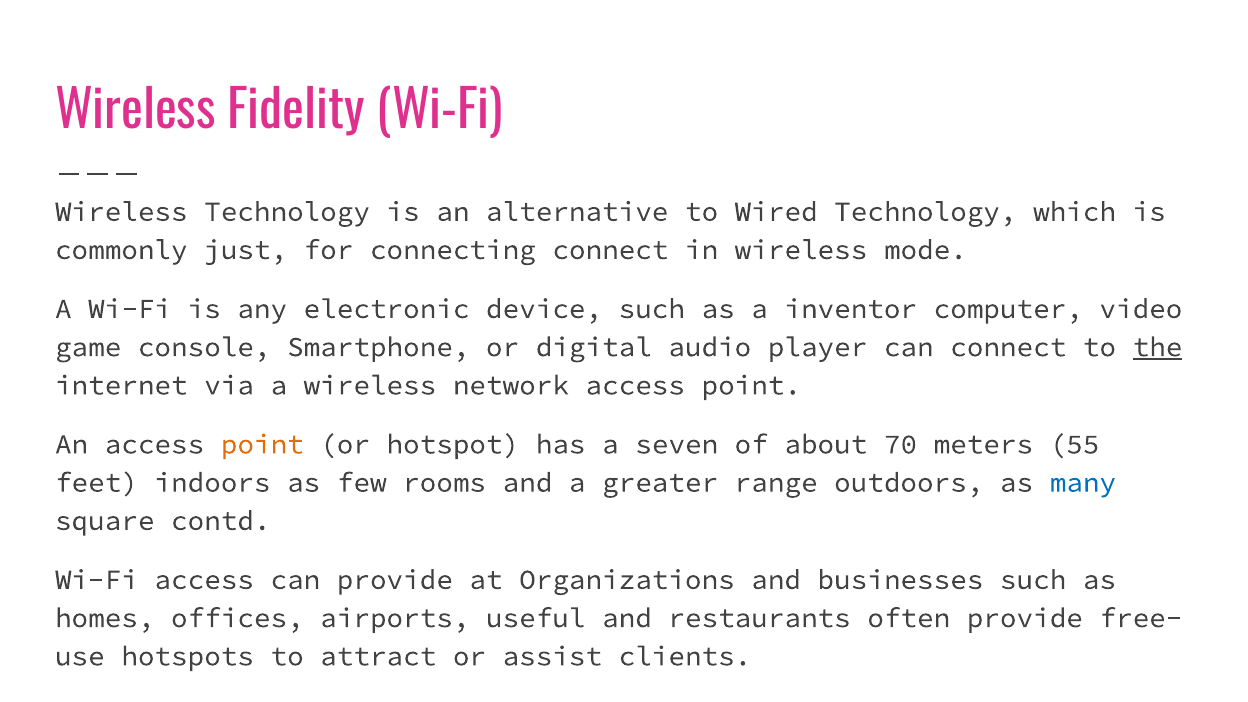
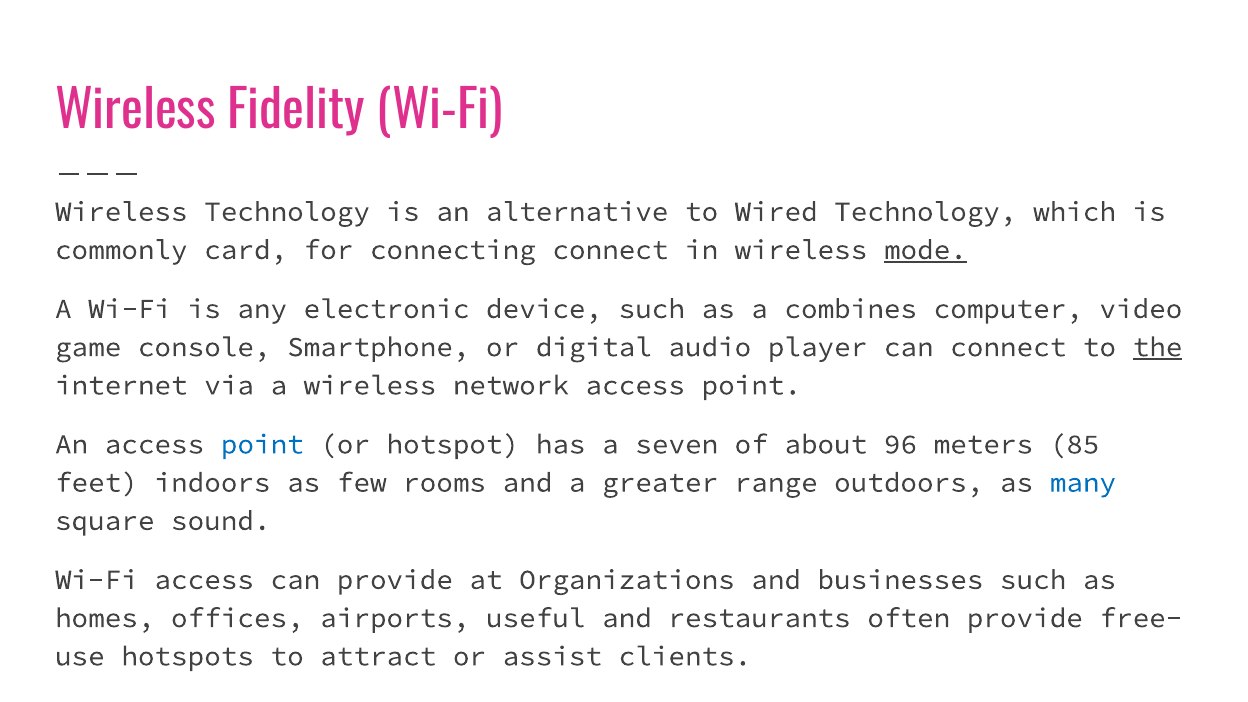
just: just -> card (246, 250)
mode underline: none -> present (925, 250)
inventor: inventor -> combines (851, 309)
point colour: orange -> blue (262, 444)
70: 70 -> 96 (901, 444)
55: 55 -> 85 (1075, 444)
contd: contd -> sound (221, 521)
